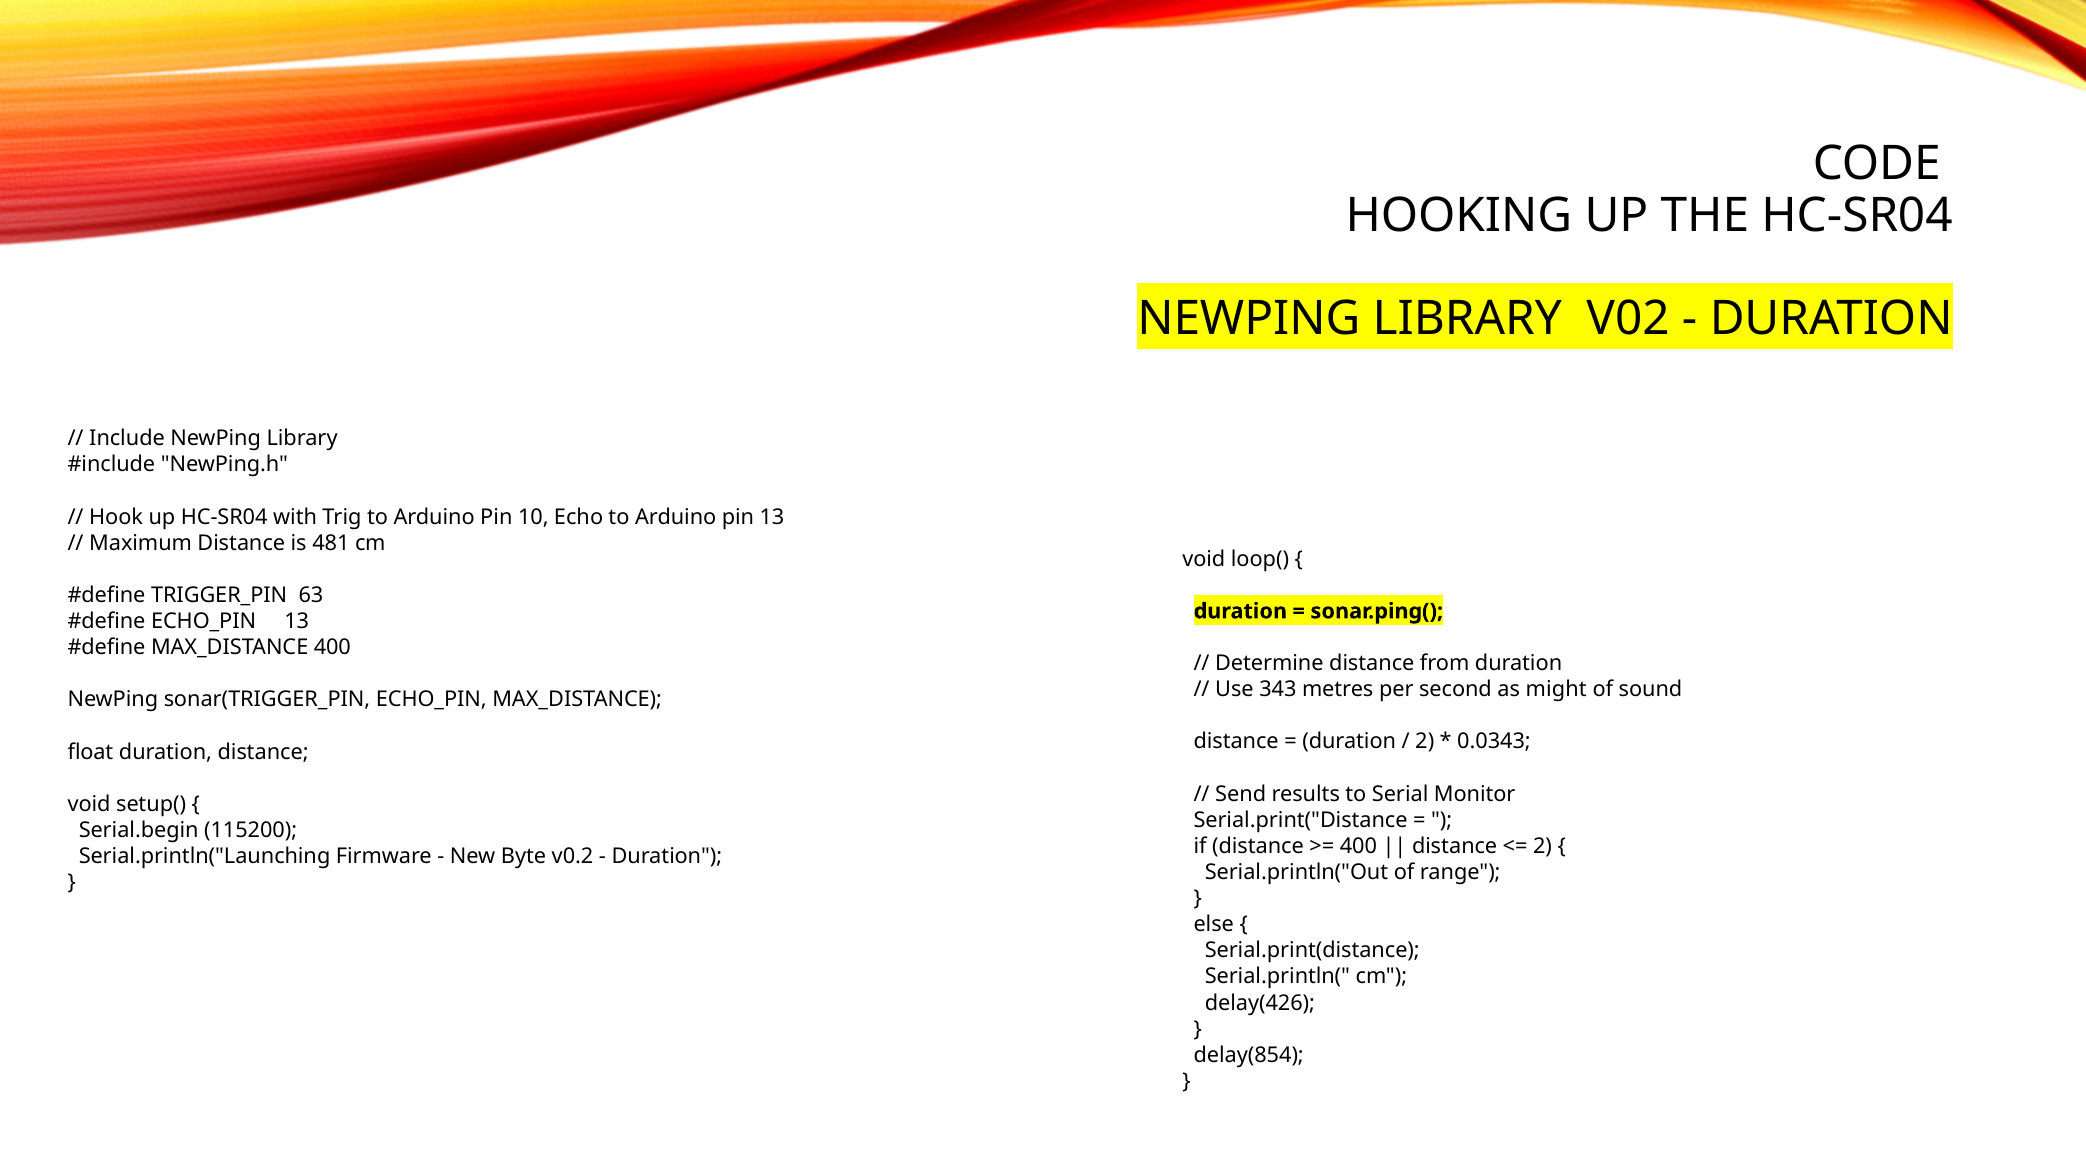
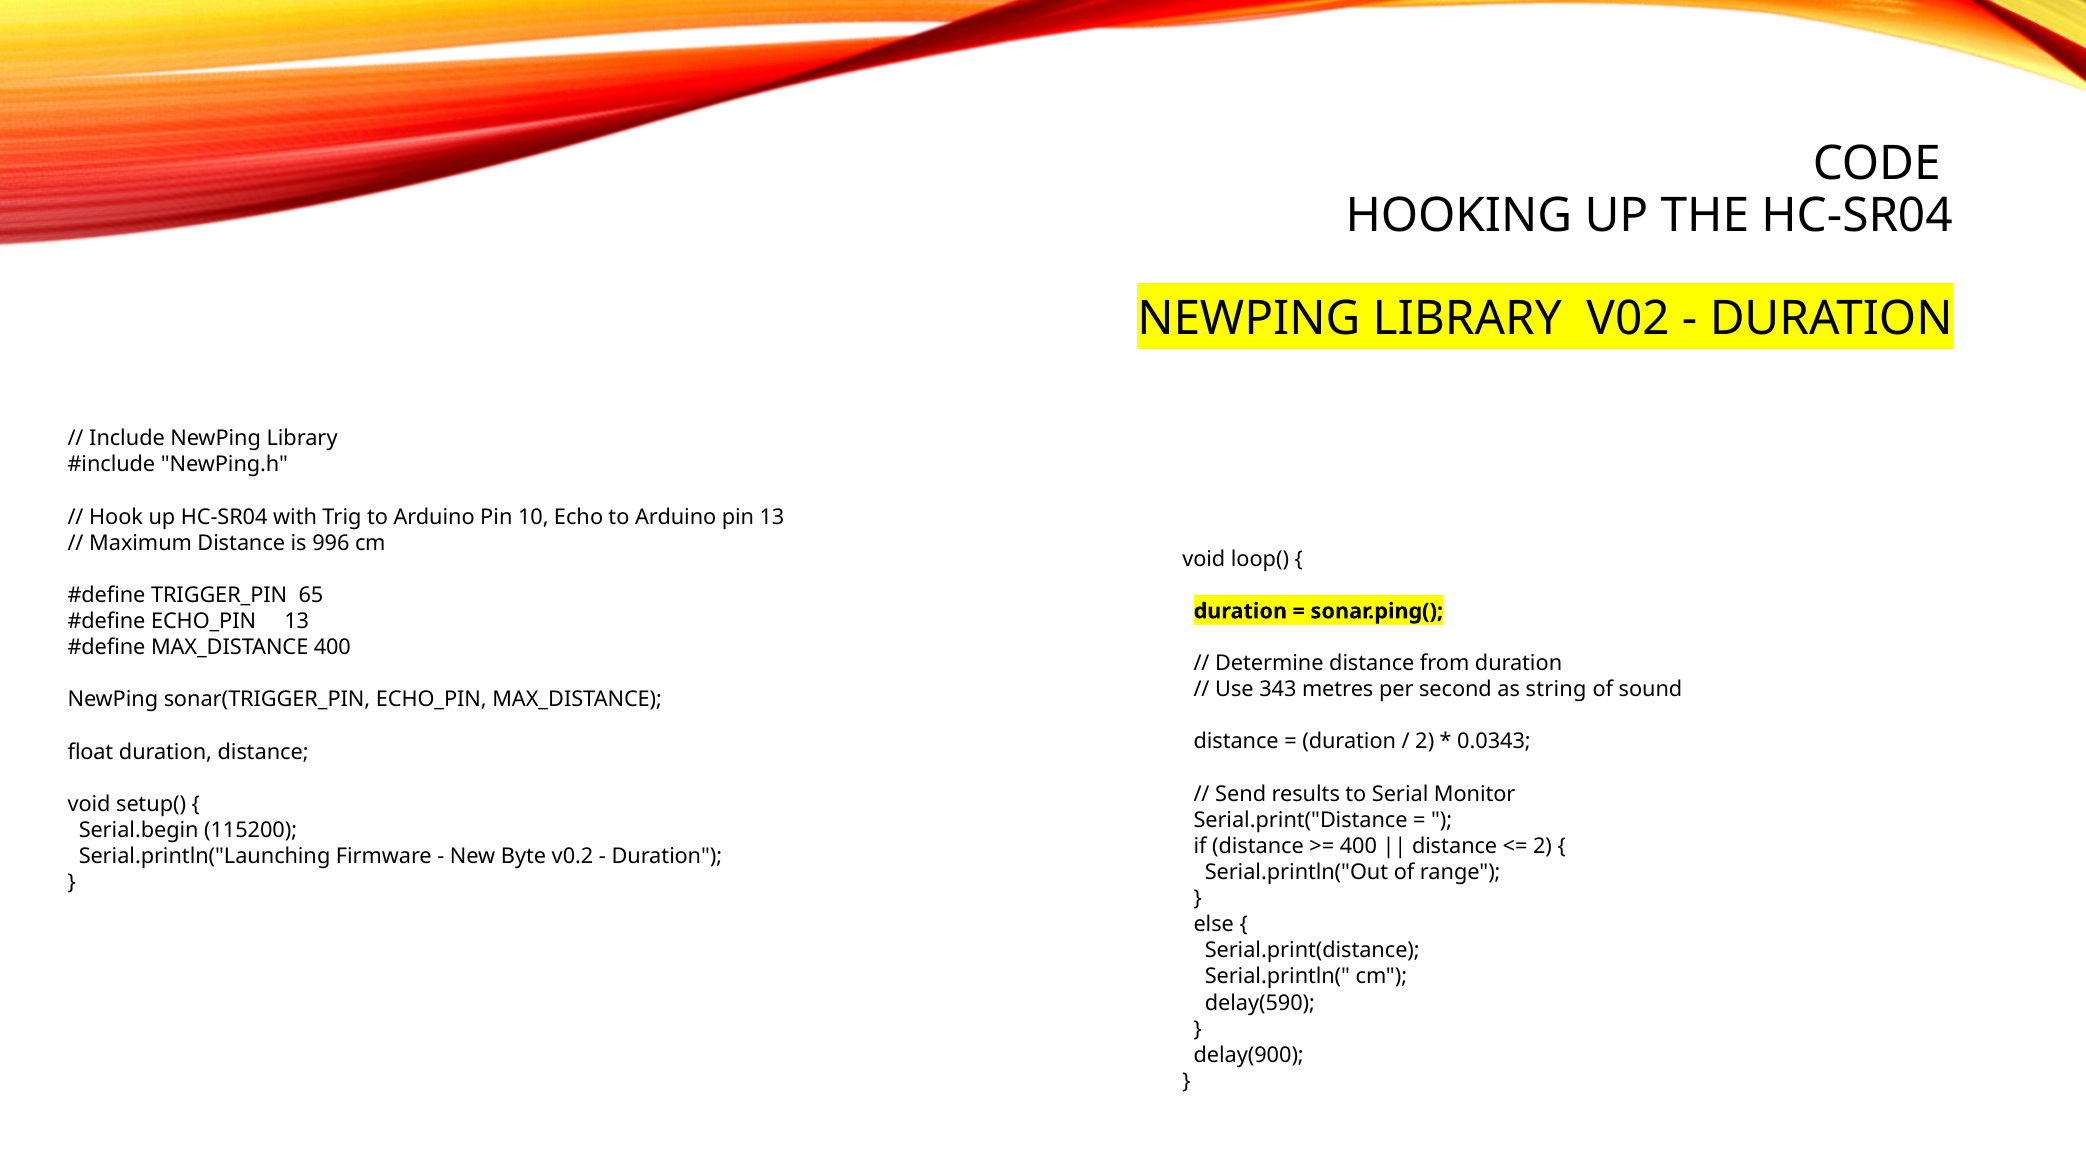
481: 481 -> 996 (331, 543)
63: 63 -> 65 (311, 595)
might: might -> string (1556, 690)
delay(426: delay(426 -> delay(590 (1260, 1003)
delay(854: delay(854 -> delay(900 (1249, 1055)
